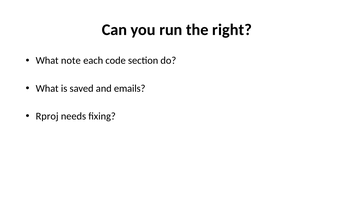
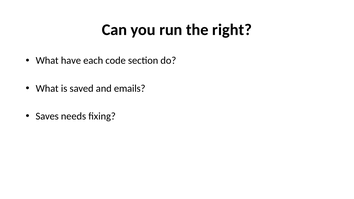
note: note -> have (71, 61)
Rproj: Rproj -> Saves (47, 116)
